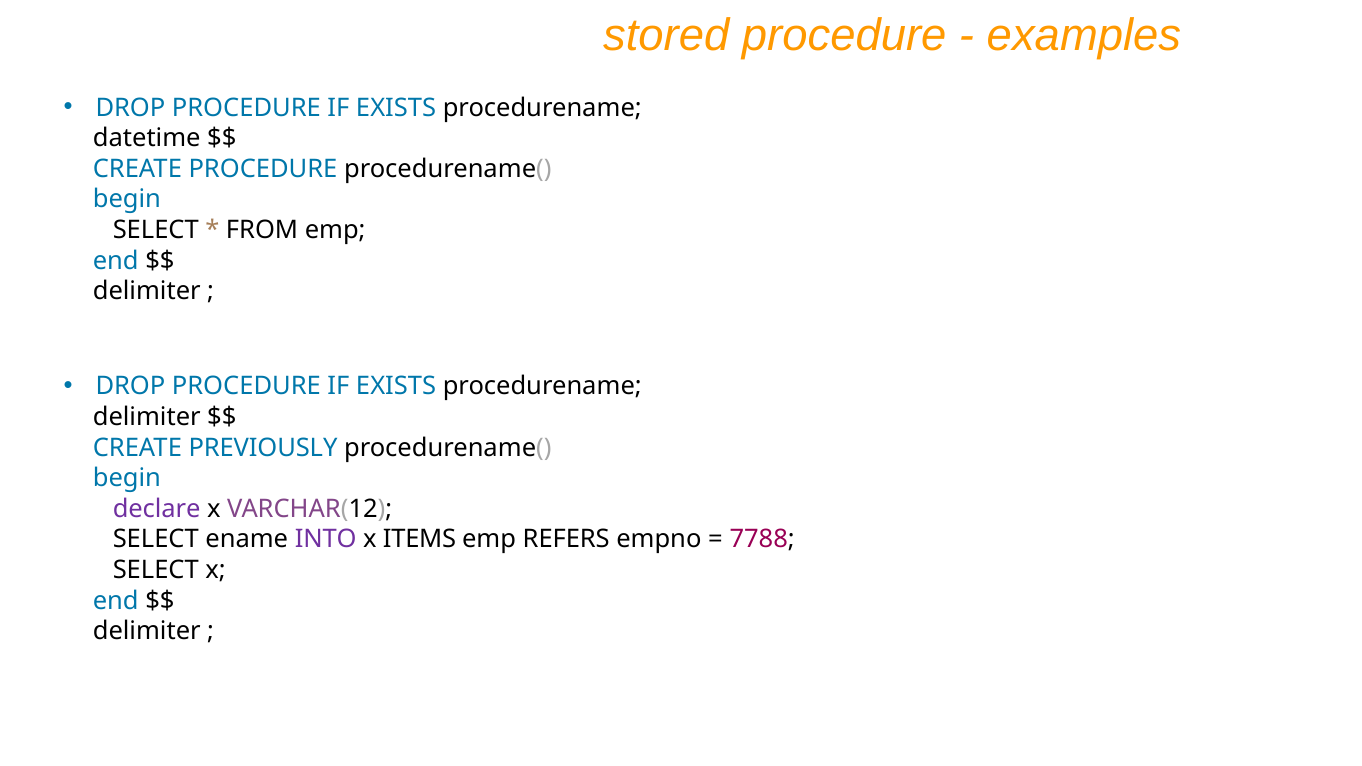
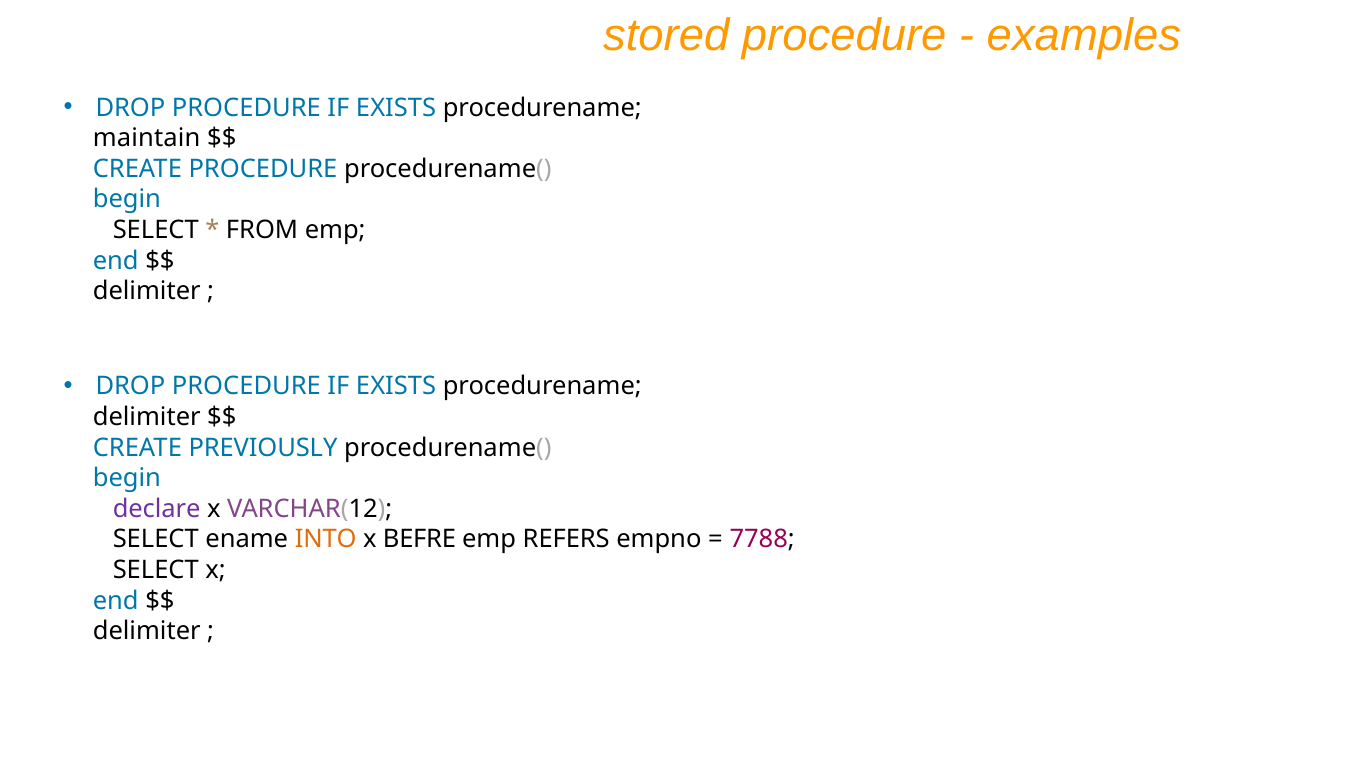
datetime: datetime -> maintain (147, 138)
INTO colour: purple -> orange (326, 540)
ITEMS: ITEMS -> BEFRE (420, 540)
